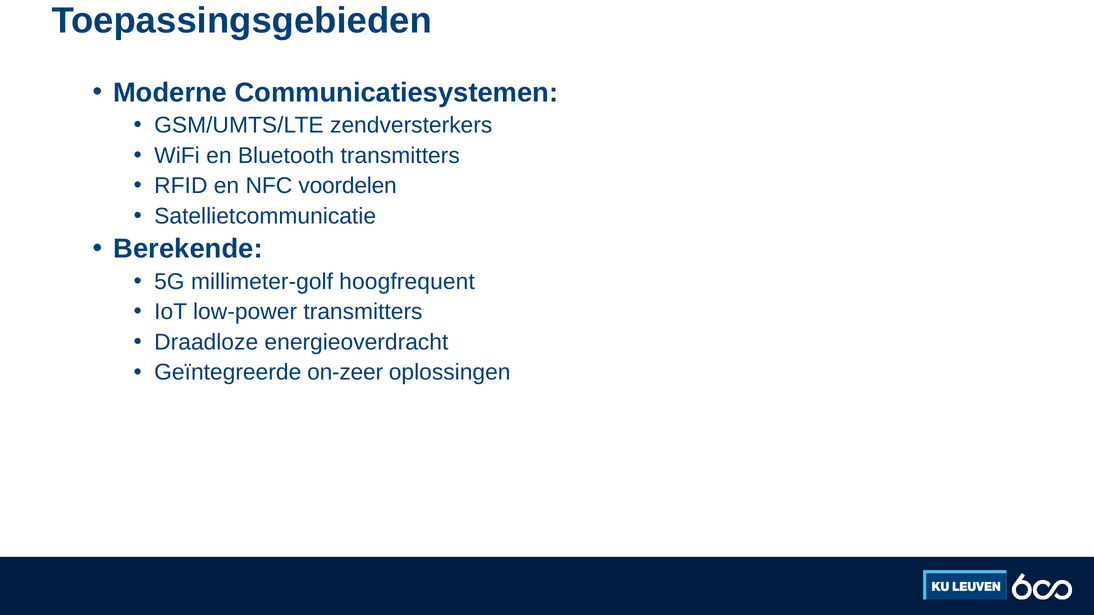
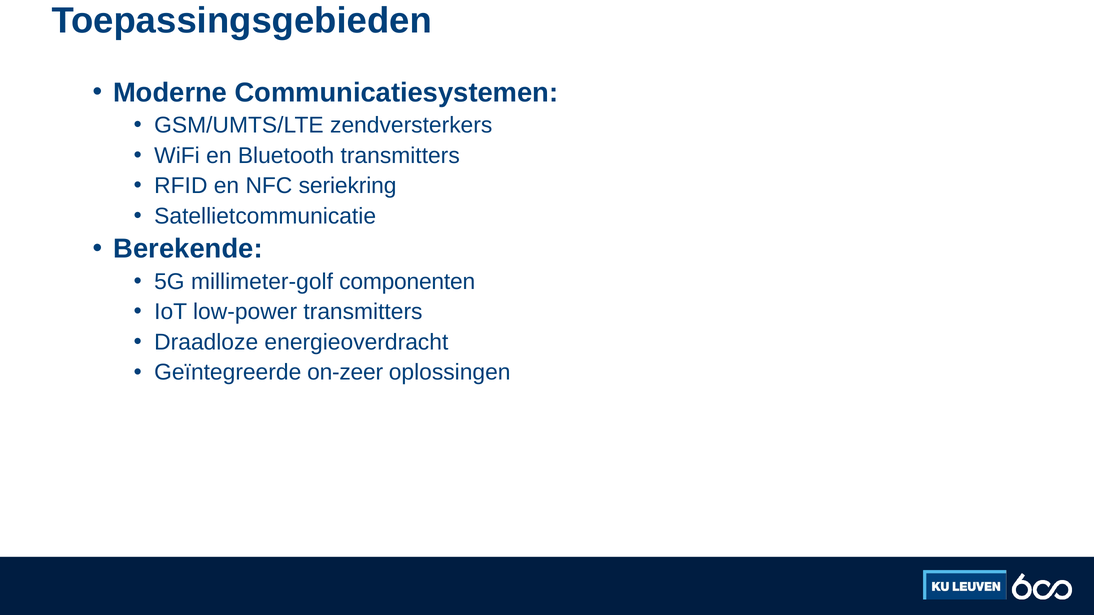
voordelen: voordelen -> seriekring (348, 186)
hoogfrequent: hoogfrequent -> componenten (407, 282)
